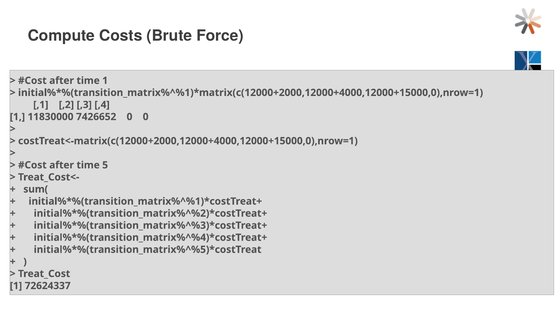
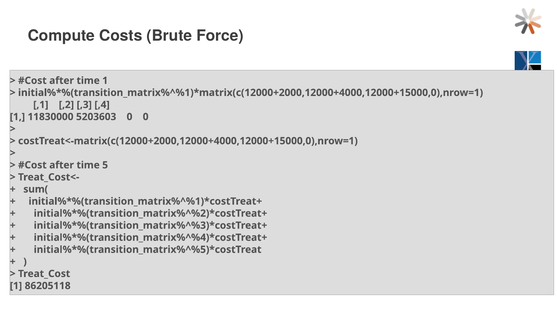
7426652: 7426652 -> 5203603 (96, 117)
72624337: 72624337 -> 86205118 (48, 286)
